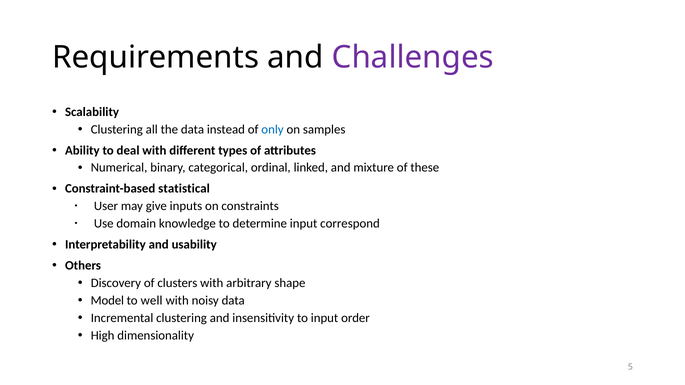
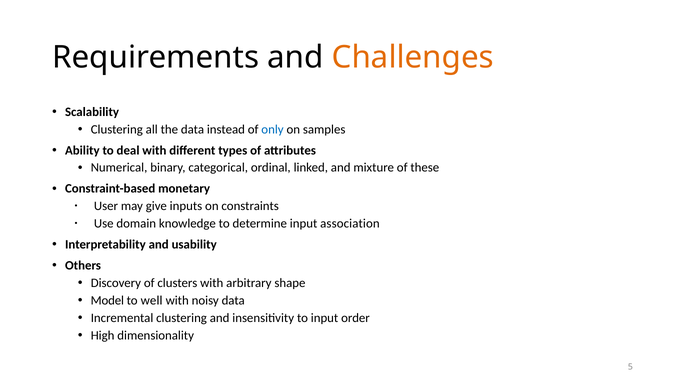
Challenges colour: purple -> orange (413, 58)
statistical: statistical -> monetary (184, 189)
correspond: correspond -> association (350, 224)
